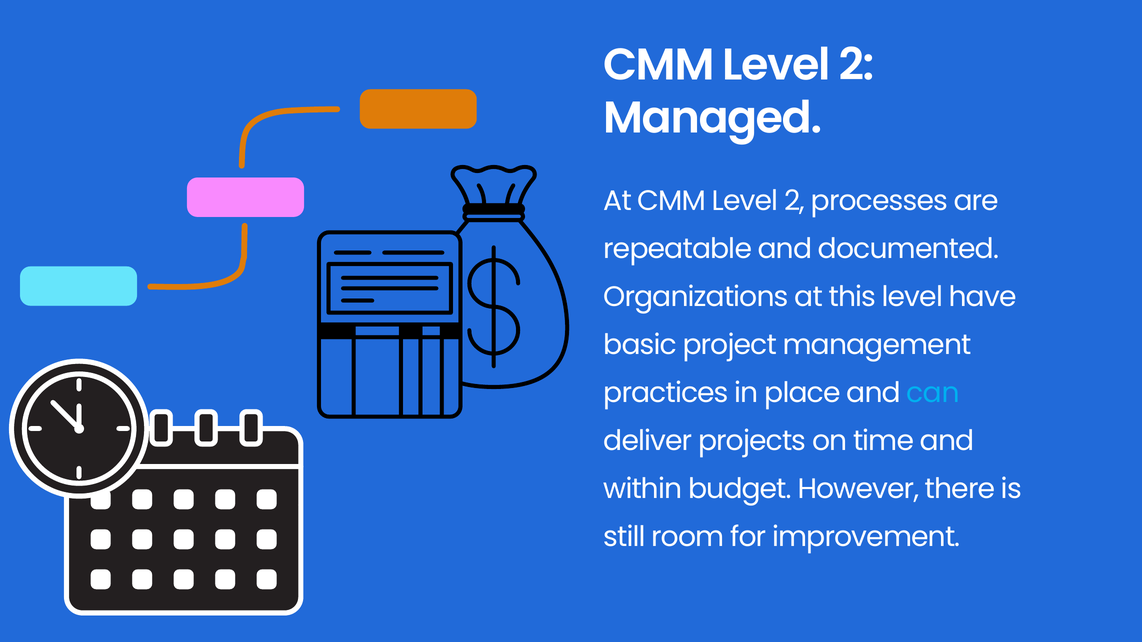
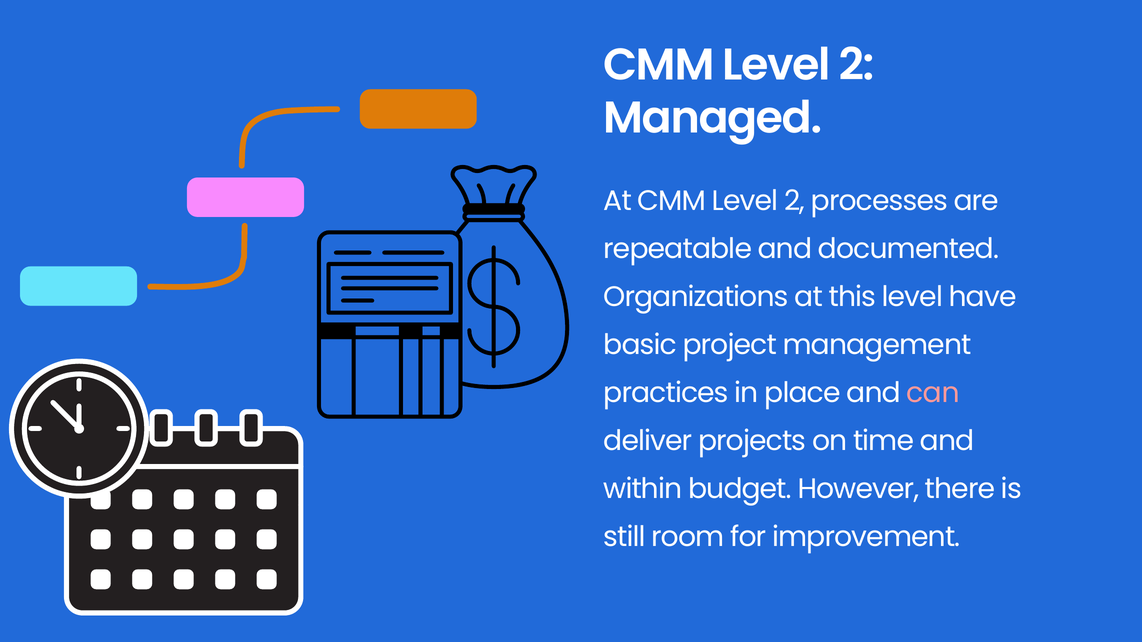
can colour: light blue -> pink (933, 393)
